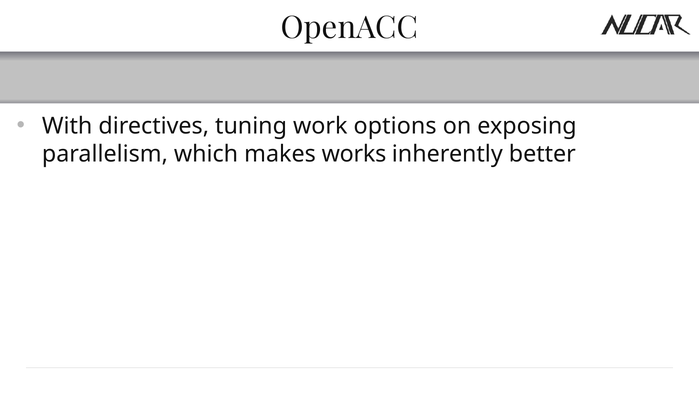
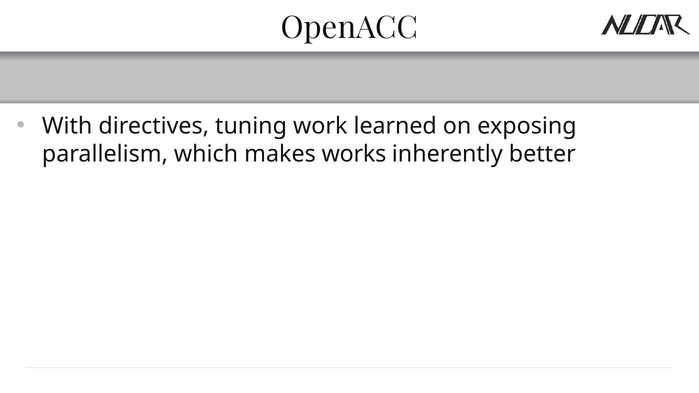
options: options -> learned (395, 126)
